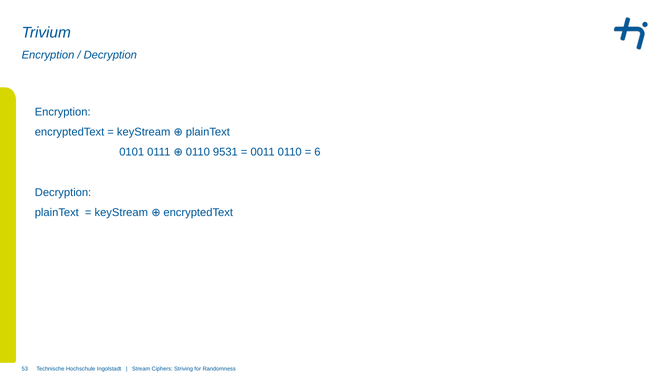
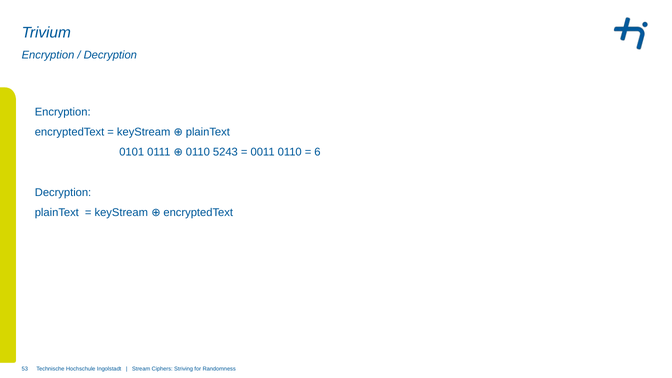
9531: 9531 -> 5243 (225, 152)
